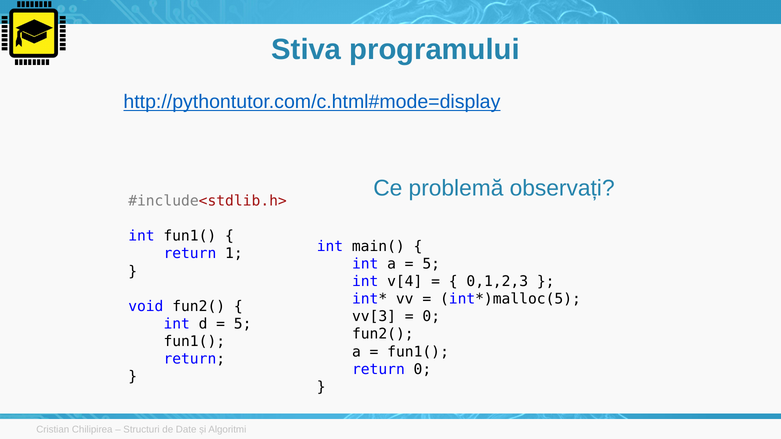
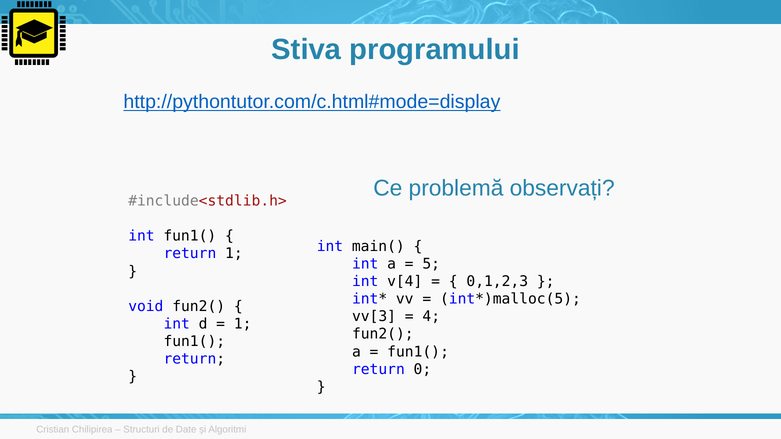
0: 0 -> 4 (431, 317)
5: 5 -> 1 (243, 324)
